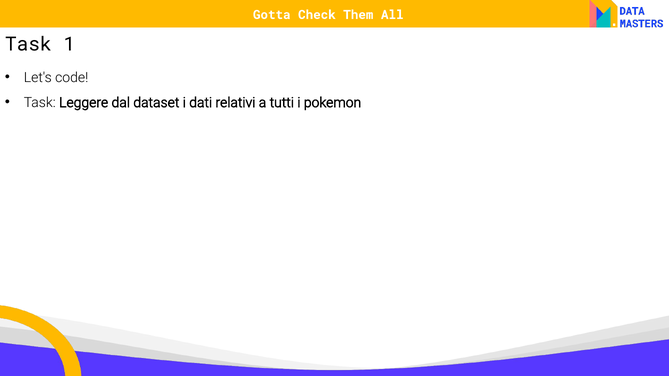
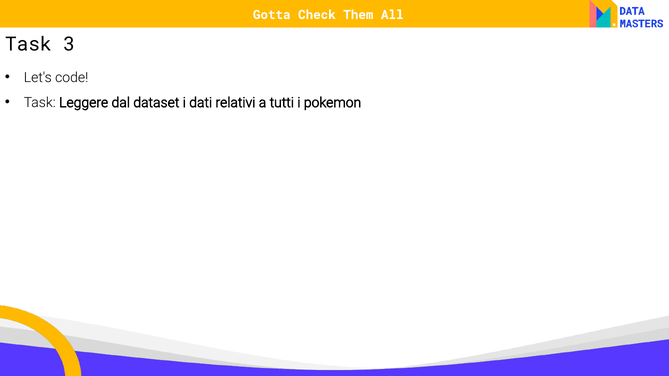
1: 1 -> 3 (69, 44)
